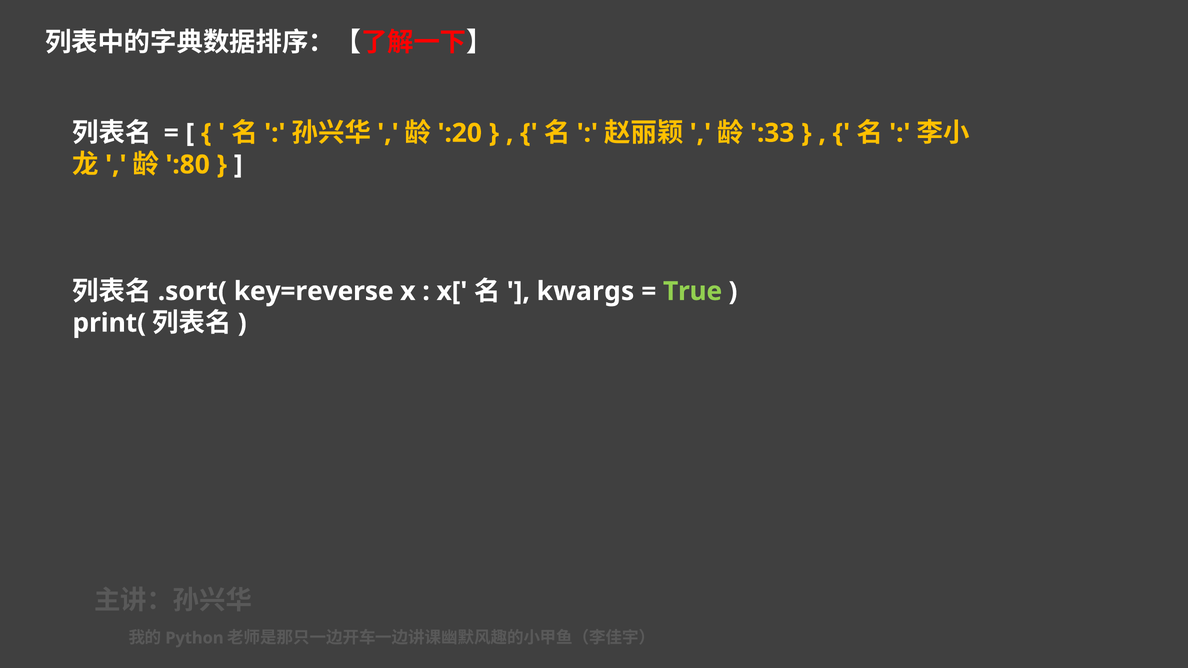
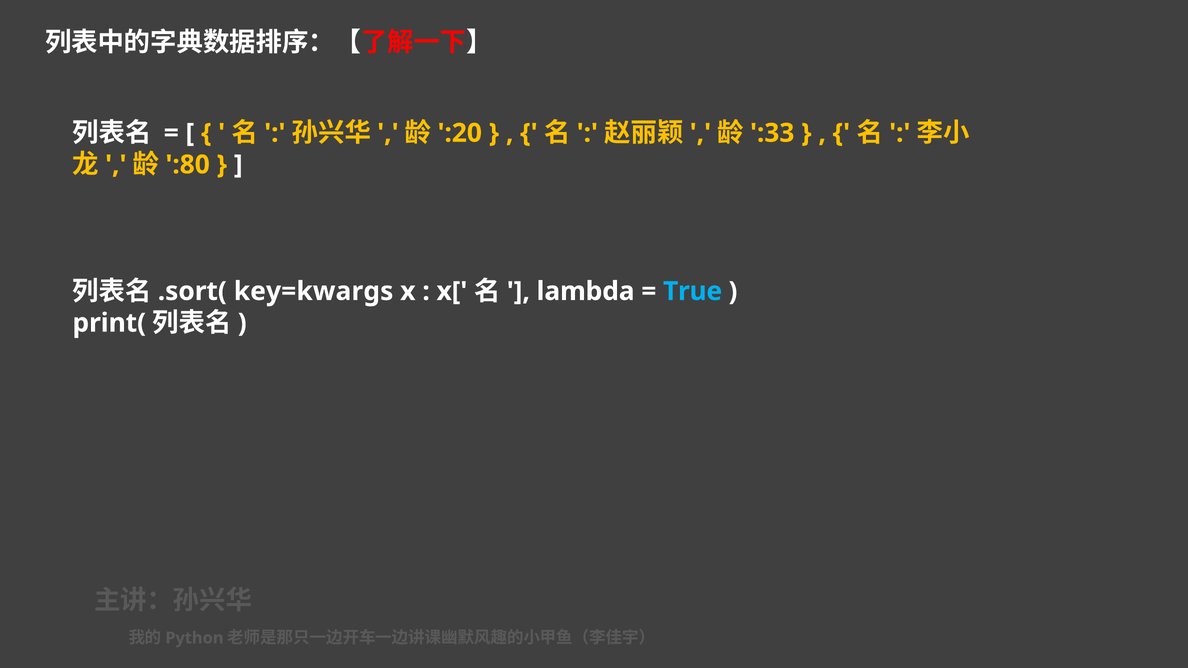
key=reverse: key=reverse -> key=kwargs (314, 291)
kwargs: kwargs -> lambda (586, 291)
True colour: light green -> light blue (693, 291)
